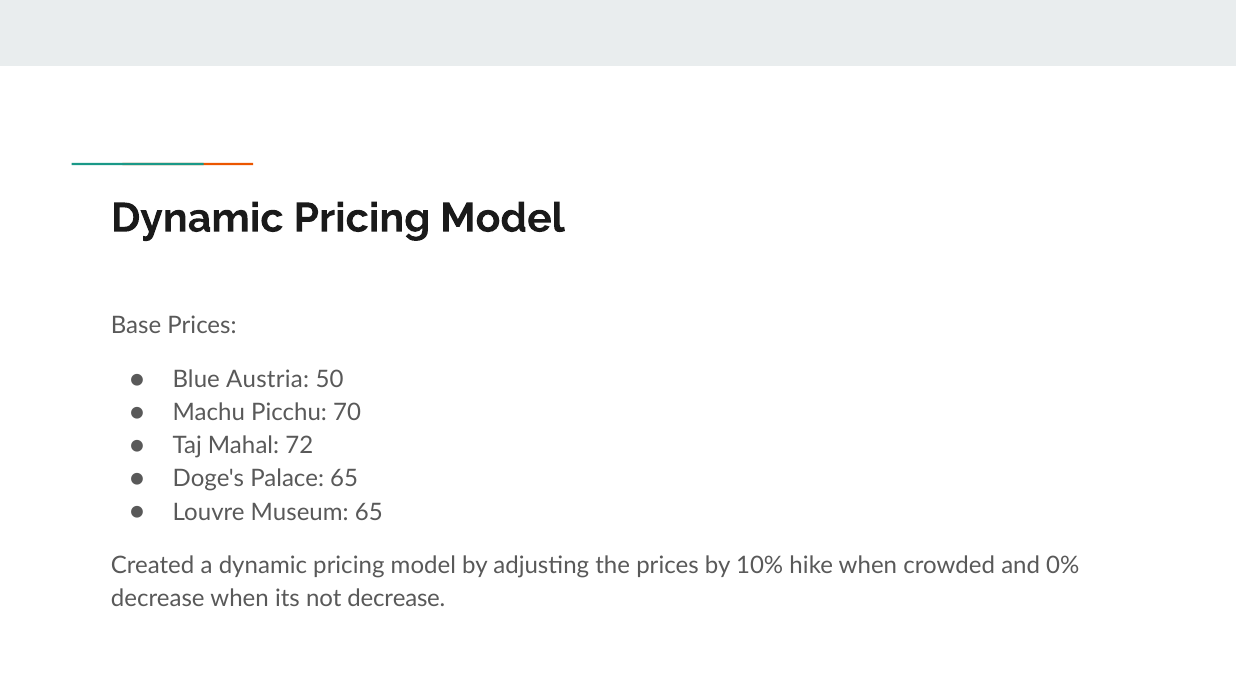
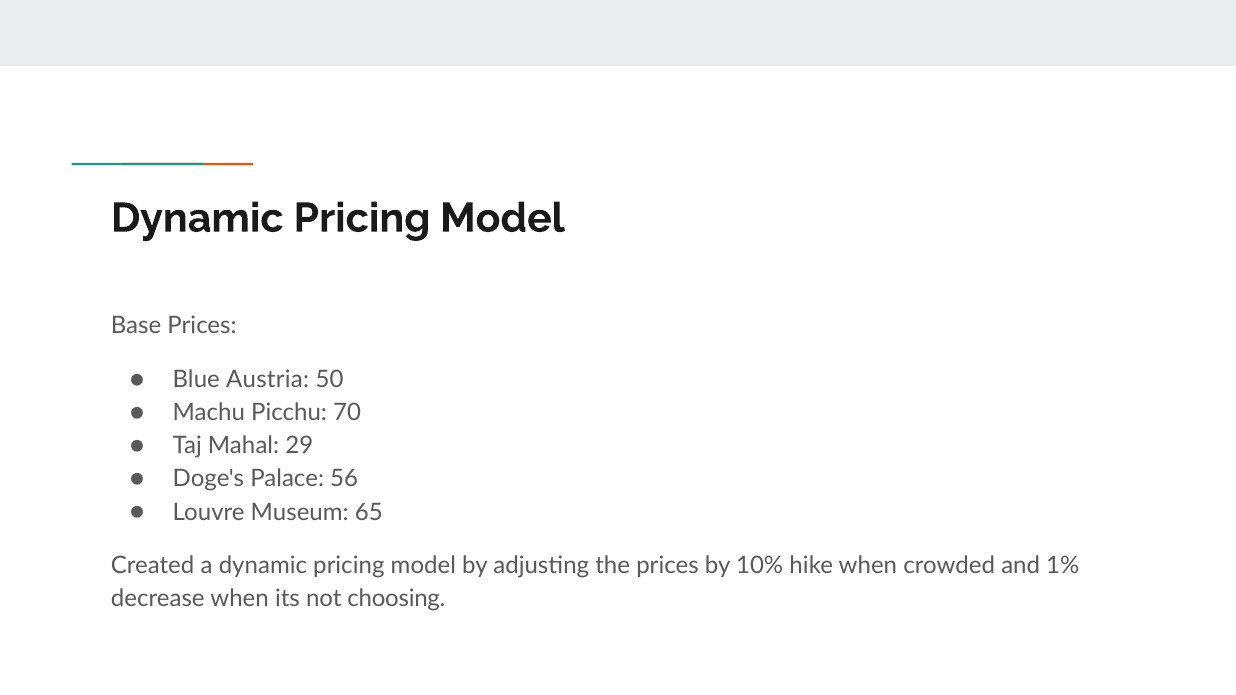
72: 72 -> 29 (299, 446)
Palace 65: 65 -> 56 (344, 479)
0%: 0% -> 1% (1063, 566)
not decrease: decrease -> choosing (396, 599)
